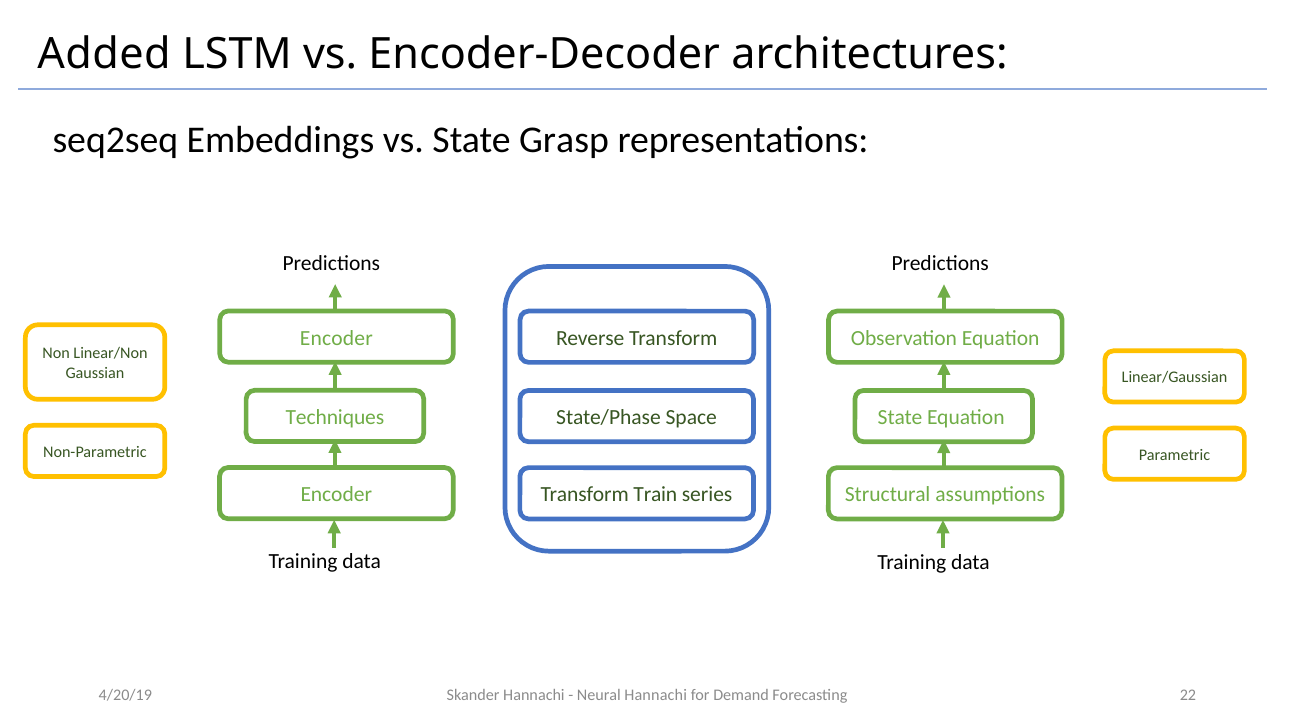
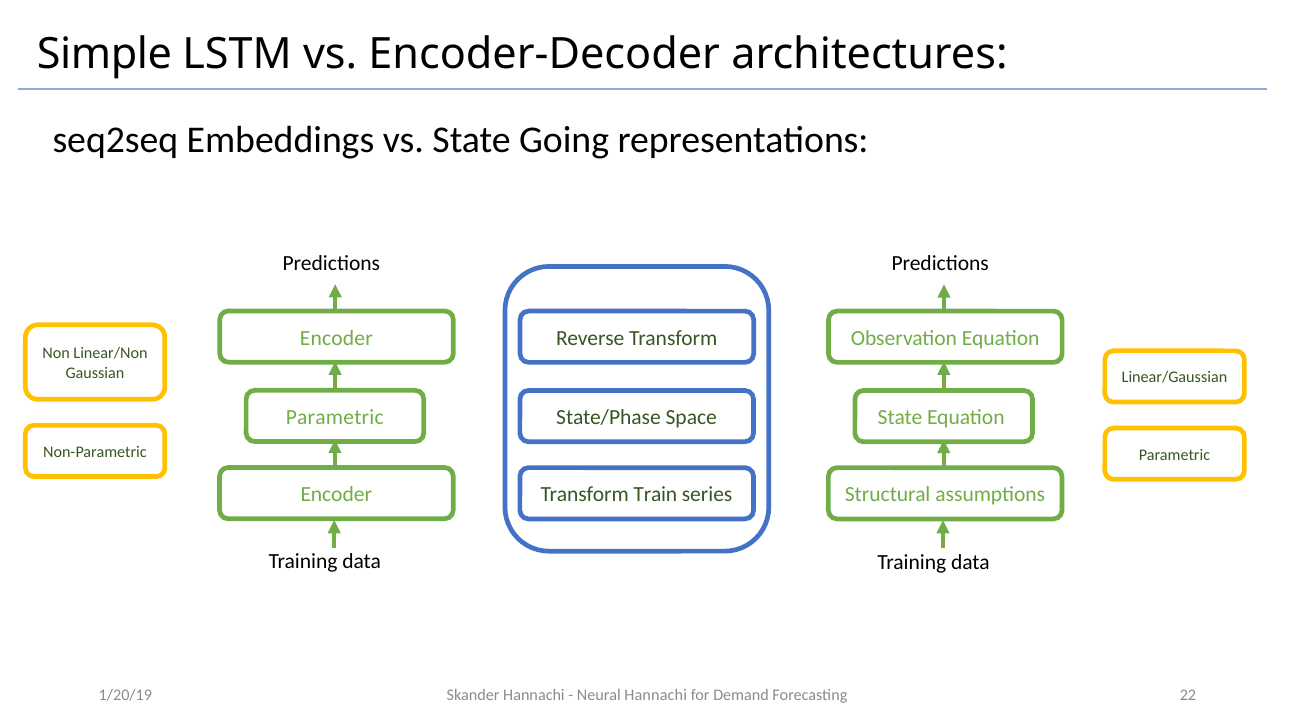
Added: Added -> Simple (104, 54)
Grasp: Grasp -> Going (564, 140)
Techniques: Techniques -> Parametric (335, 418)
4/20/19: 4/20/19 -> 1/20/19 (125, 696)
